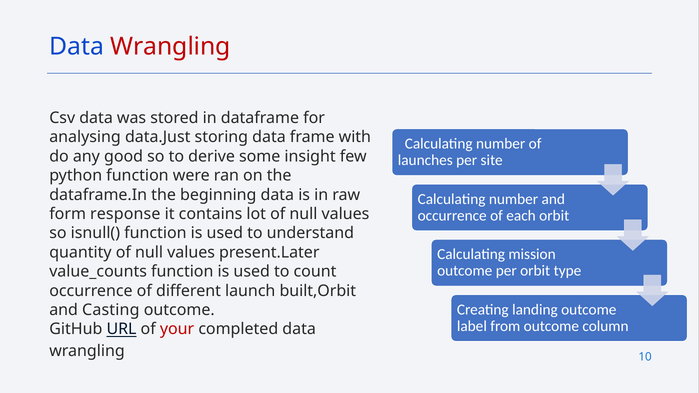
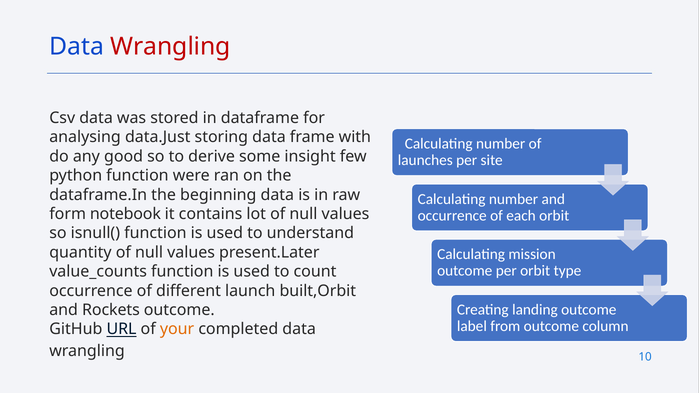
response: response -> notebook (125, 214)
Casting: Casting -> Rockets (111, 310)
your colour: red -> orange (177, 329)
